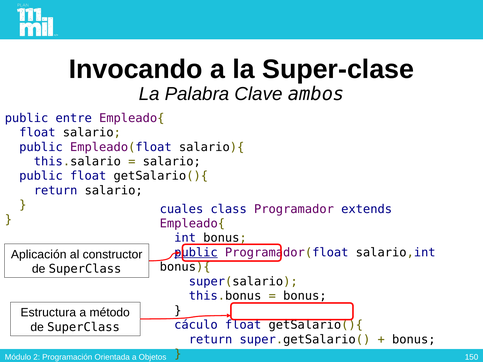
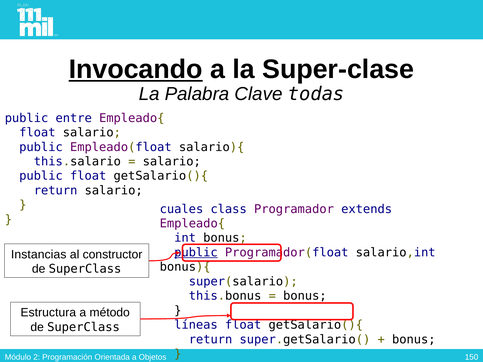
Invocando underline: none -> present (136, 69)
ambos: ambos -> todas (316, 94)
Aplicación: Aplicación -> Instancias (39, 255)
cáculo: cáculo -> líneas (196, 325)
